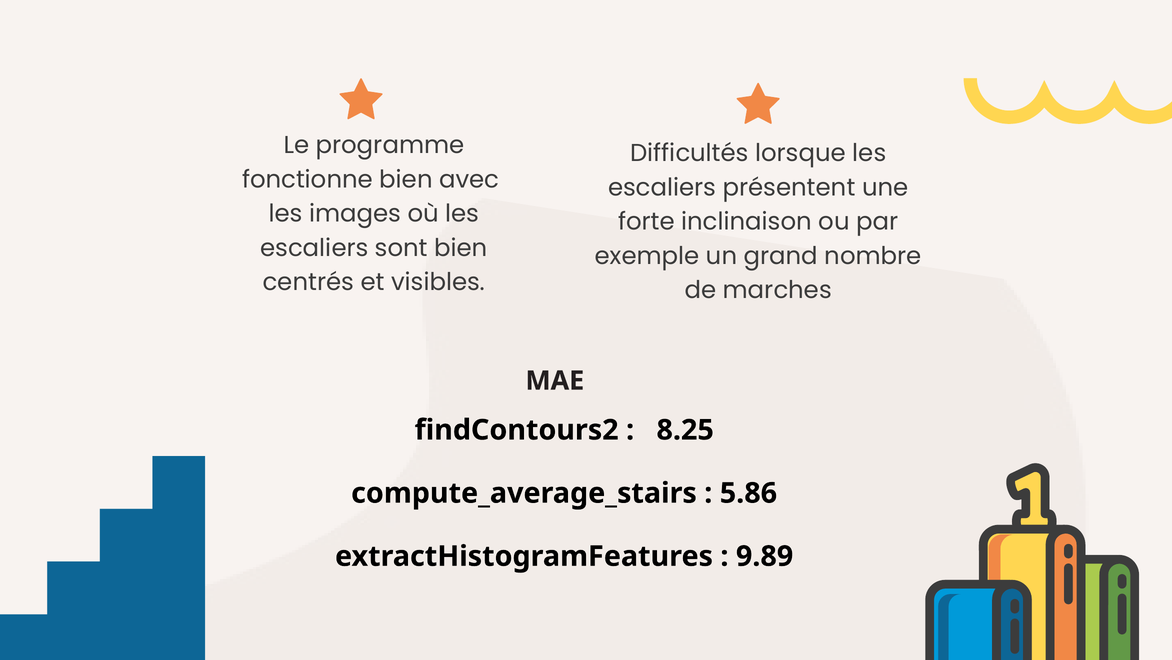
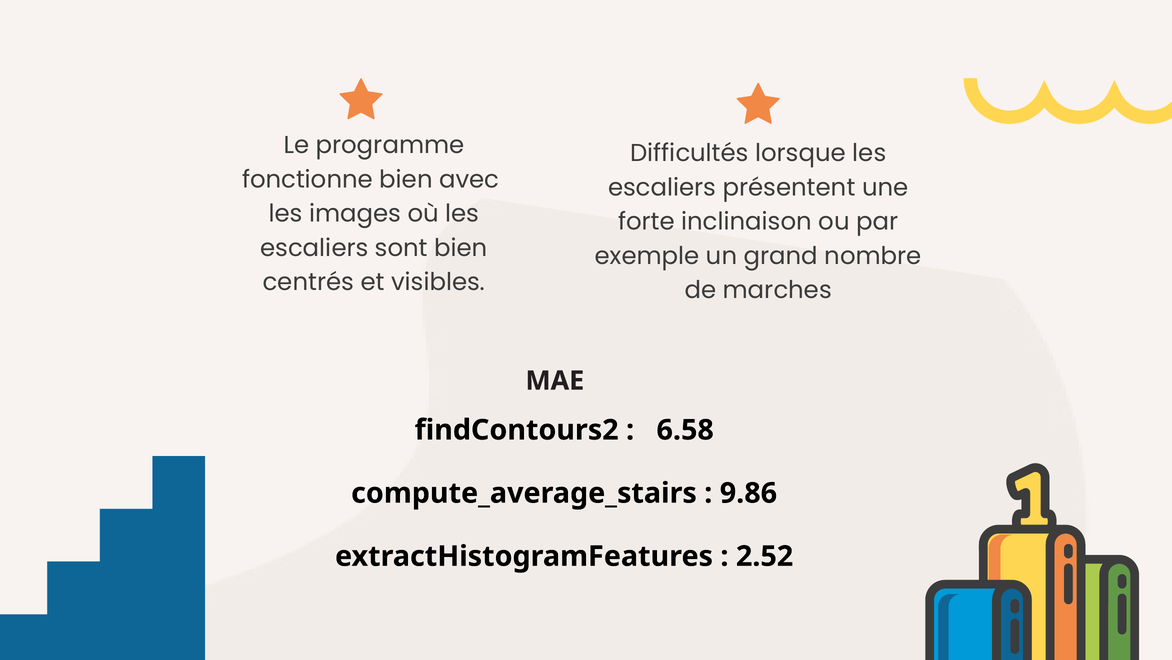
8.25: 8.25 -> 6.58 (685, 430)
5.86: 5.86 -> 9.86 (748, 493)
9.89: 9.89 -> 2.52 (765, 556)
